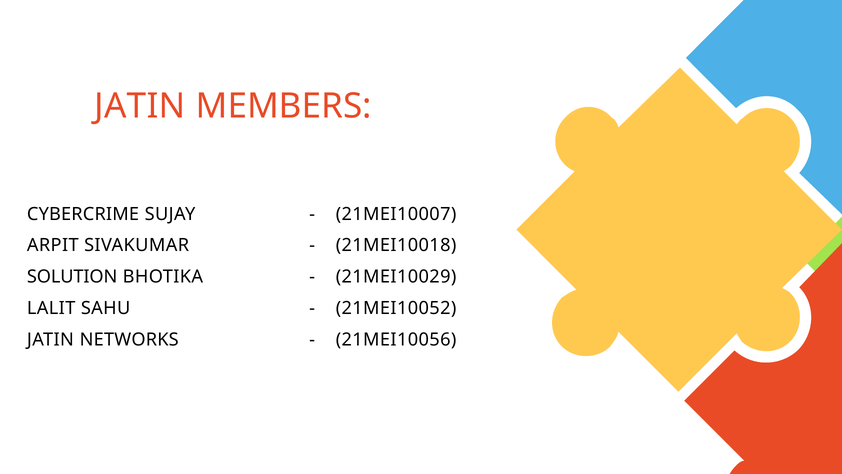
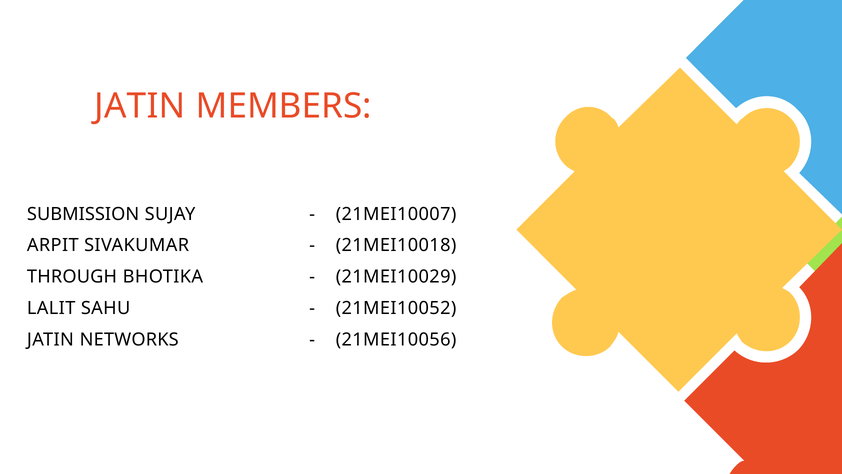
CYBERCRIME: CYBERCRIME -> SUBMISSION (83, 214)
SOLUTION: SOLUTION -> THROUGH (72, 277)
